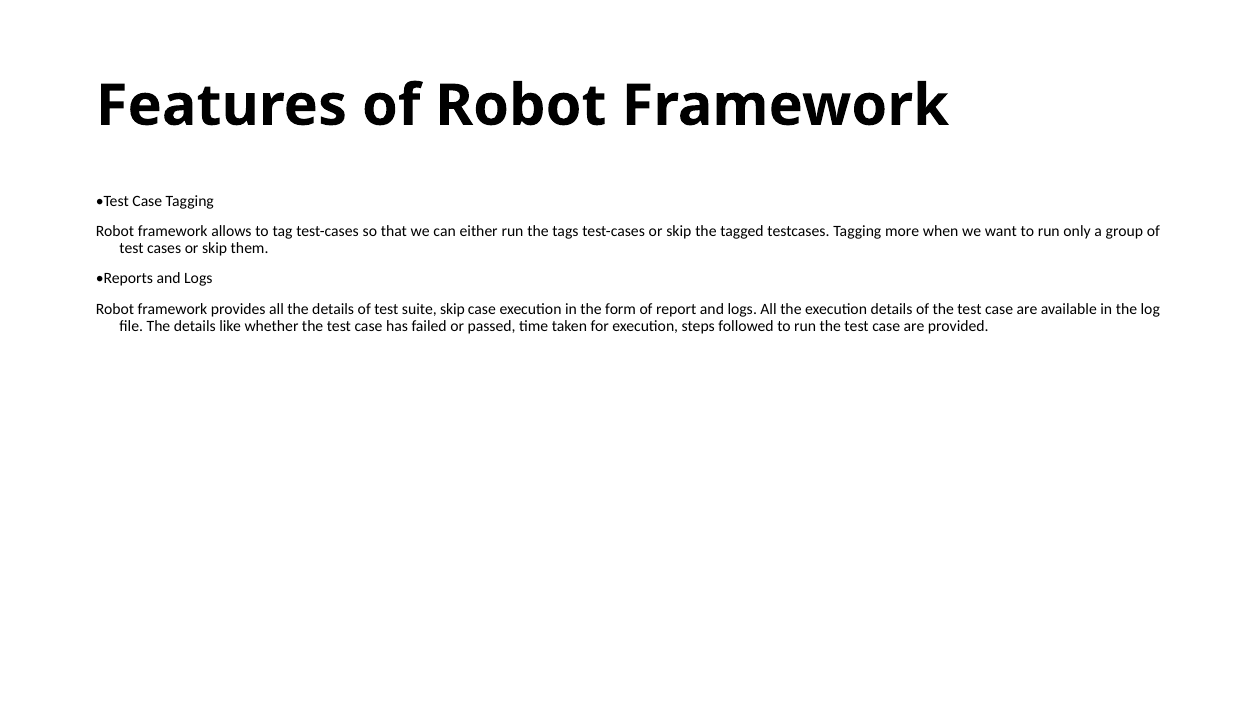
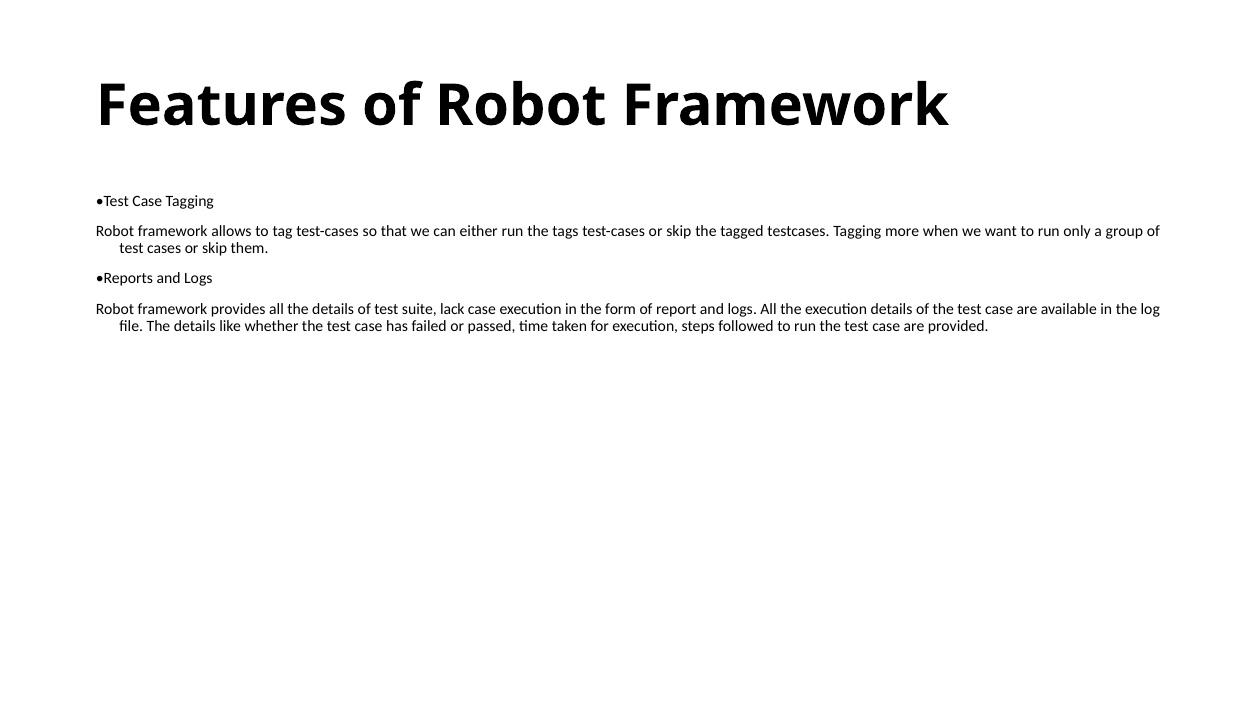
suite skip: skip -> lack (452, 309)
